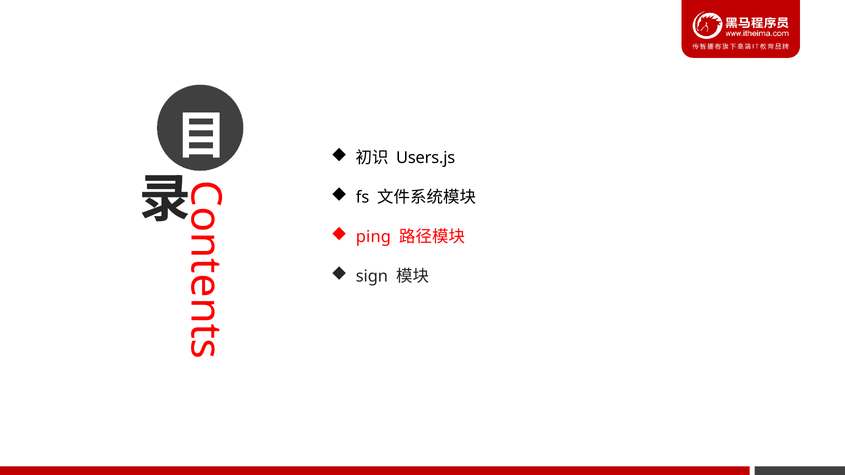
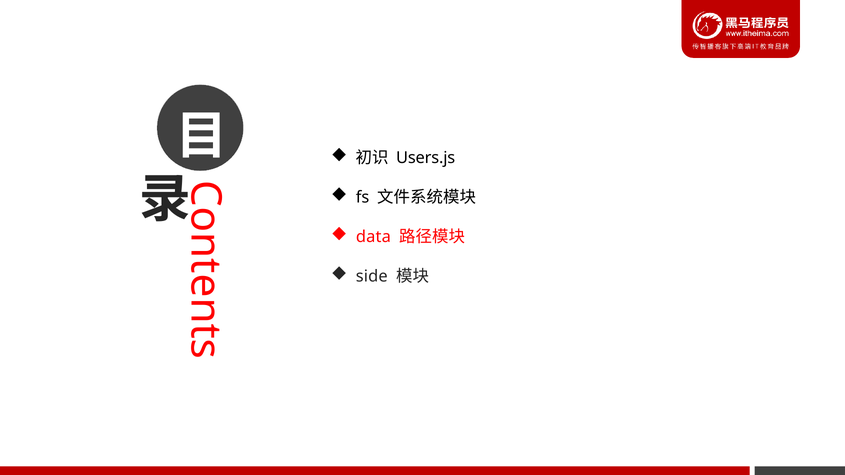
ping: ping -> data (373, 237)
sign: sign -> side (372, 277)
